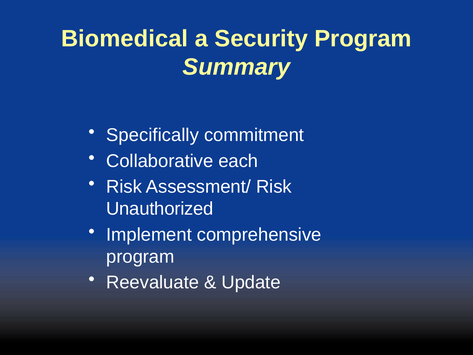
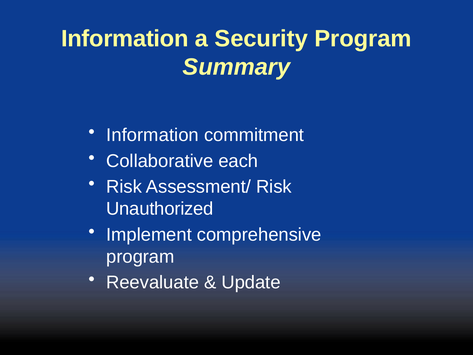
Biomedical: Biomedical -> Information (125, 39)
Specifically: Specifically -> Information (153, 135)
